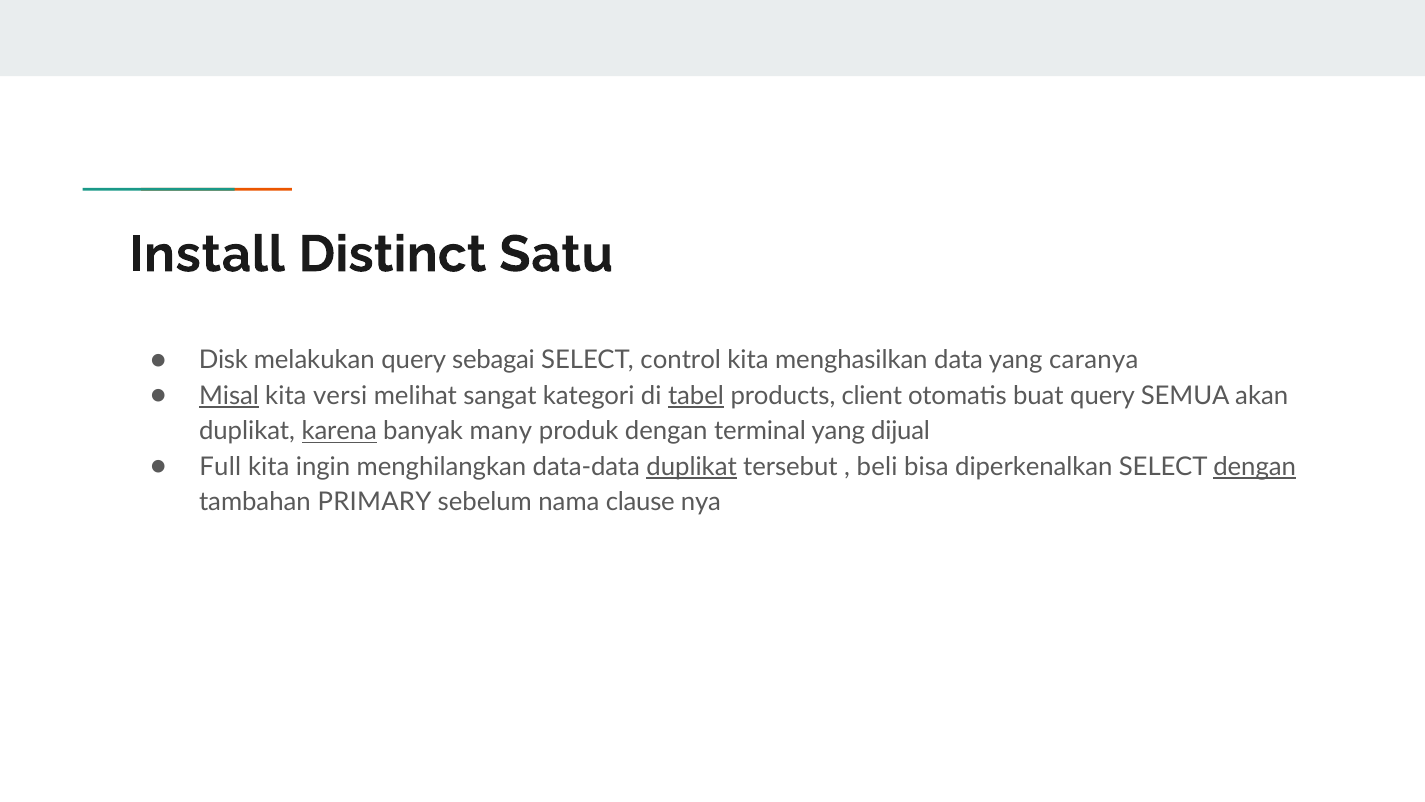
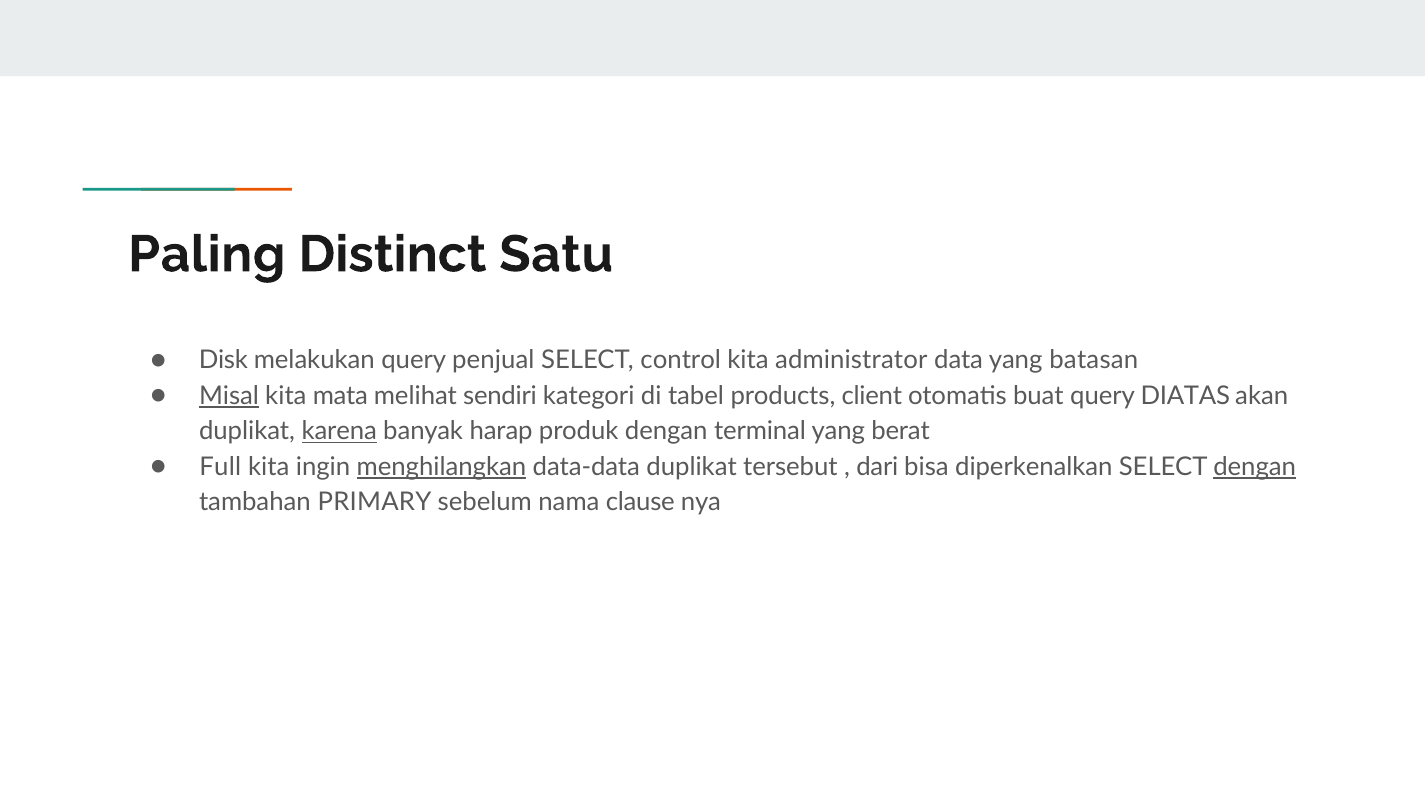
Install: Install -> Paling (207, 254)
sebagai: sebagai -> penjual (493, 360)
menghasilkan: menghasilkan -> administrator (851, 360)
caranya: caranya -> batasan (1094, 360)
versi: versi -> mata (340, 396)
sangat: sangat -> sendiri (500, 396)
tabel underline: present -> none (696, 396)
SEMUA: SEMUA -> DIATAS (1185, 396)
many: many -> harap (501, 431)
dijual: dijual -> berat (901, 431)
menghilangkan underline: none -> present (441, 467)
duplikat underline: present -> none (692, 467)
beli: beli -> dari (877, 467)
